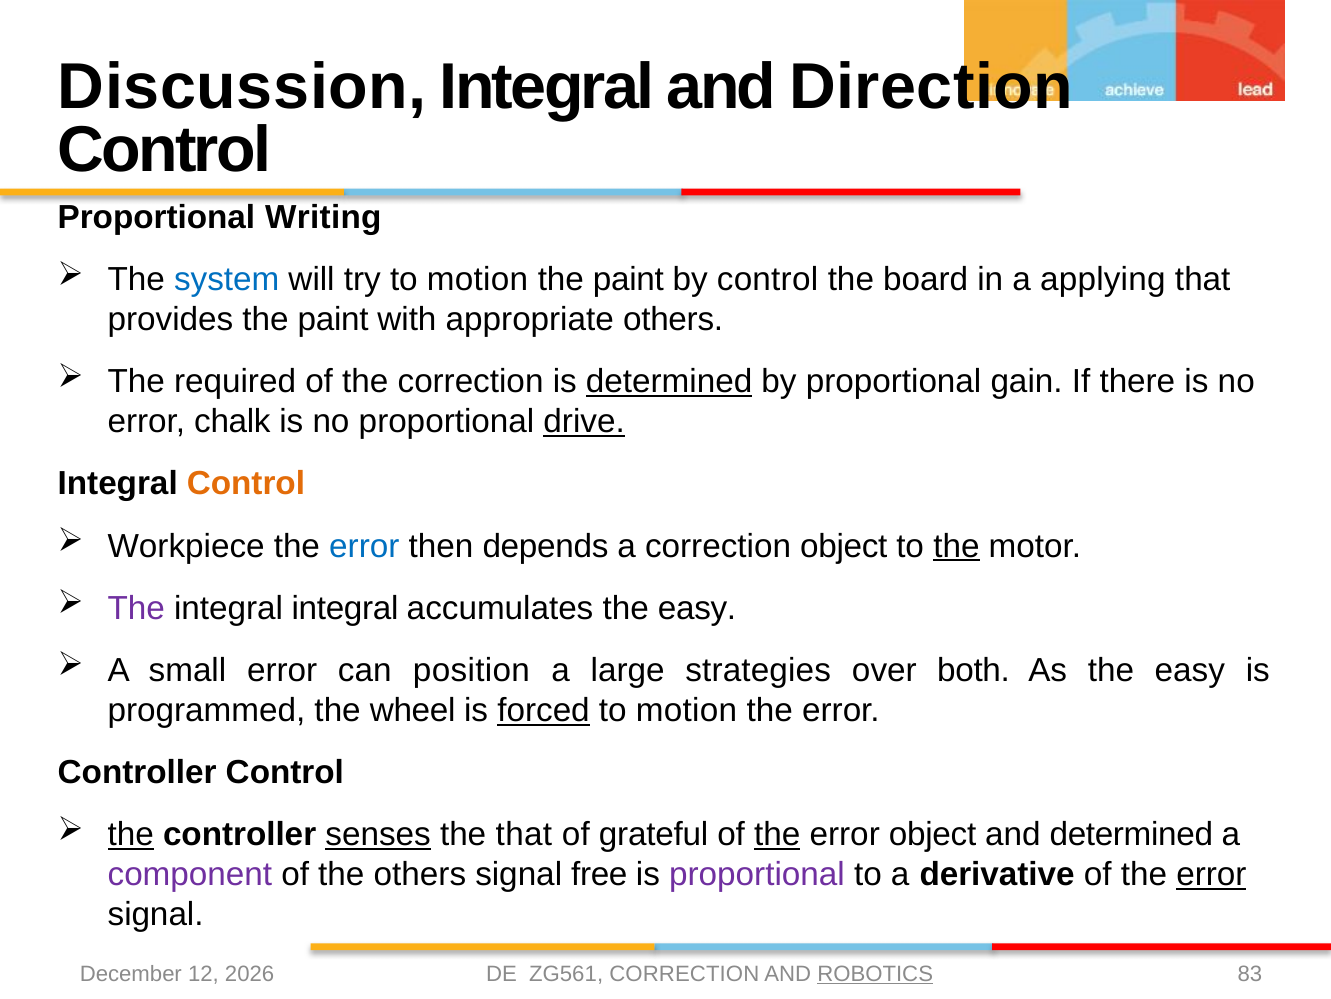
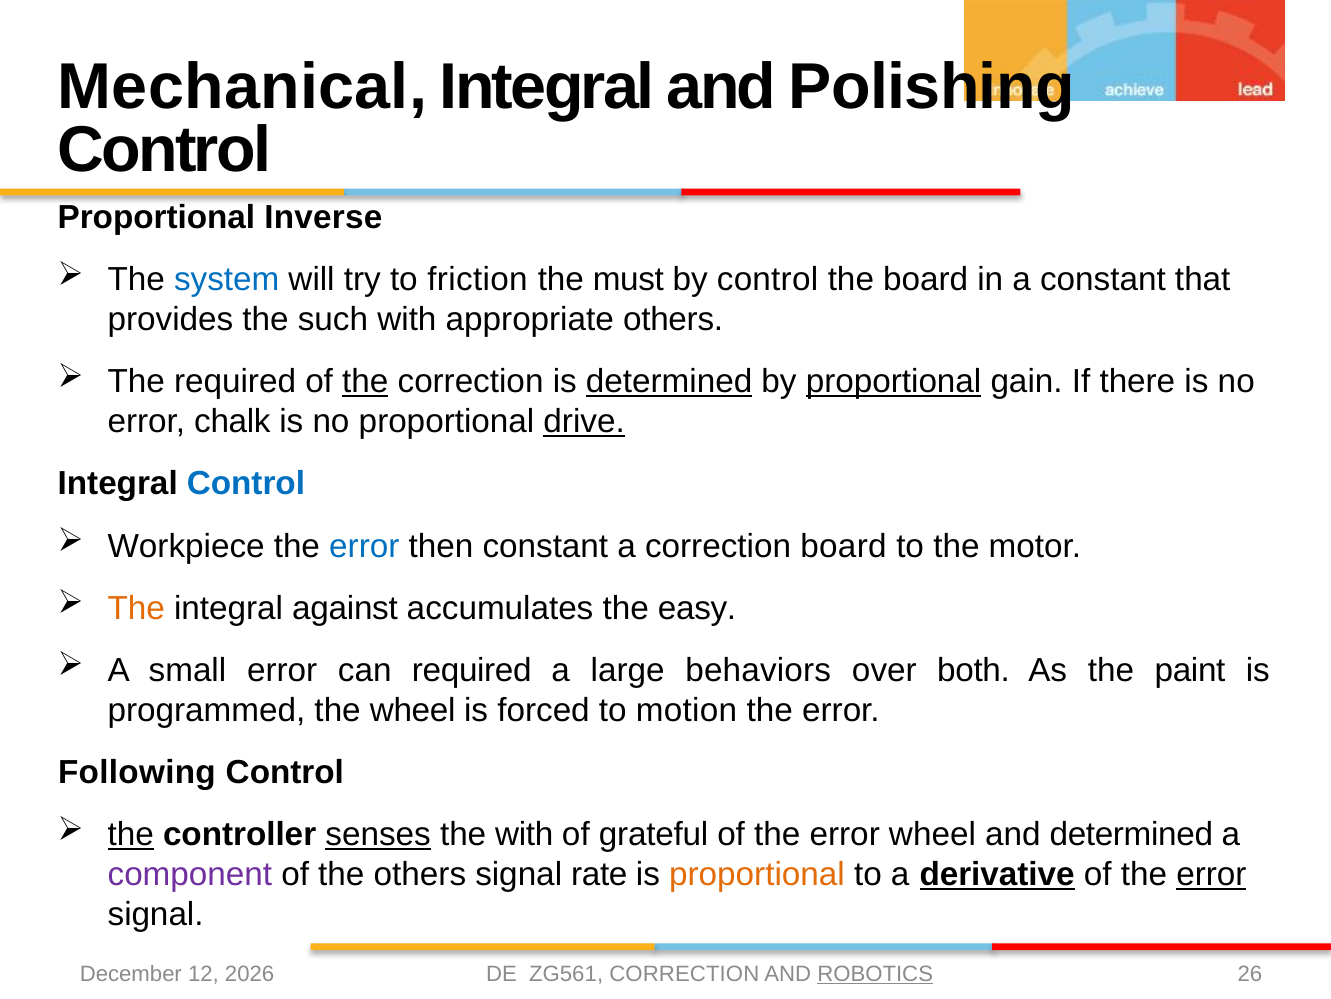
Discussion: Discussion -> Mechanical (242, 87)
Direction: Direction -> Polishing (932, 87)
Writing: Writing -> Inverse (323, 217)
try to motion: motion -> friction (478, 280)
paint: paint -> must (628, 280)
a applying: applying -> constant (1103, 280)
paint: paint -> such (333, 320)
the underline: none -> present (365, 382)
proportional underline: none -> present (894, 382)
Control colour: orange -> blue (246, 484)
then depends: depends -> constant (545, 546)
correction object: object -> board (844, 546)
the underline: present -> none (956, 546)
The colour: purple -> orange (136, 608)
integral integral: integral -> against (345, 608)
can position: position -> required (472, 670)
strategies: strategies -> behaviors (758, 670)
As the easy: easy -> paint (1190, 670)
forced underline: present -> none (544, 710)
Controller: Controller -> Following (137, 772)
the that: that -> with (524, 834)
the underline: present -> none (777, 834)
error object: object -> wheel (932, 834)
free: free -> rate (599, 874)
proportional colour: purple -> orange (757, 874)
derivative underline: none -> present (997, 874)
83: 83 -> 26 (1250, 973)
